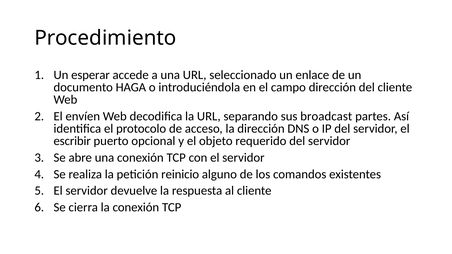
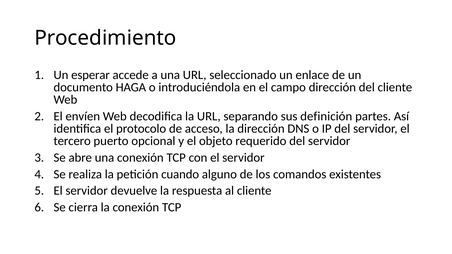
broadcast: broadcast -> definición (326, 116)
escribir: escribir -> tercero (72, 141)
reinicio: reinicio -> cuando (180, 174)
